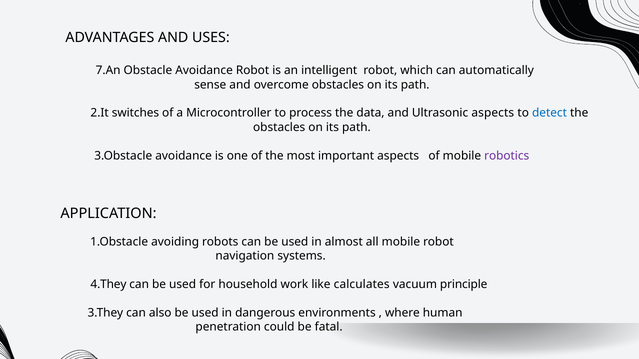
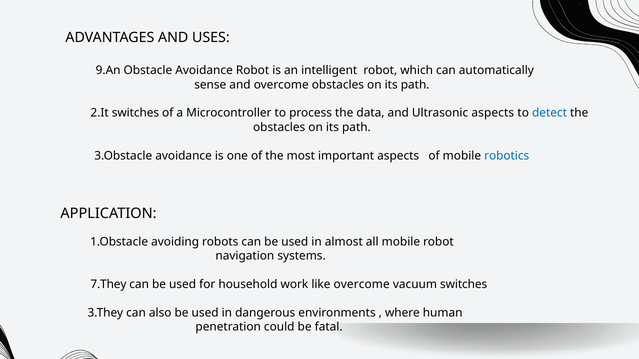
7.An: 7.An -> 9.An (108, 70)
robotics colour: purple -> blue (507, 156)
4.They: 4.They -> 7.They (108, 285)
like calculates: calculates -> overcome (362, 285)
vacuum principle: principle -> switches (464, 285)
